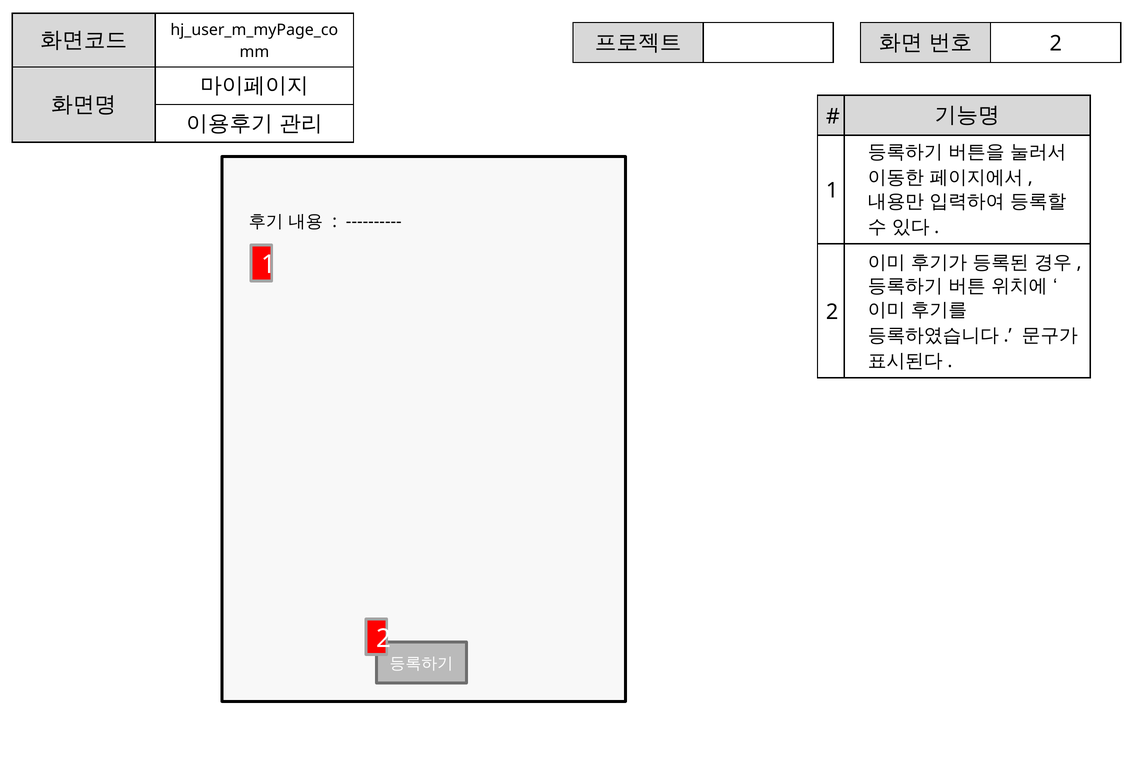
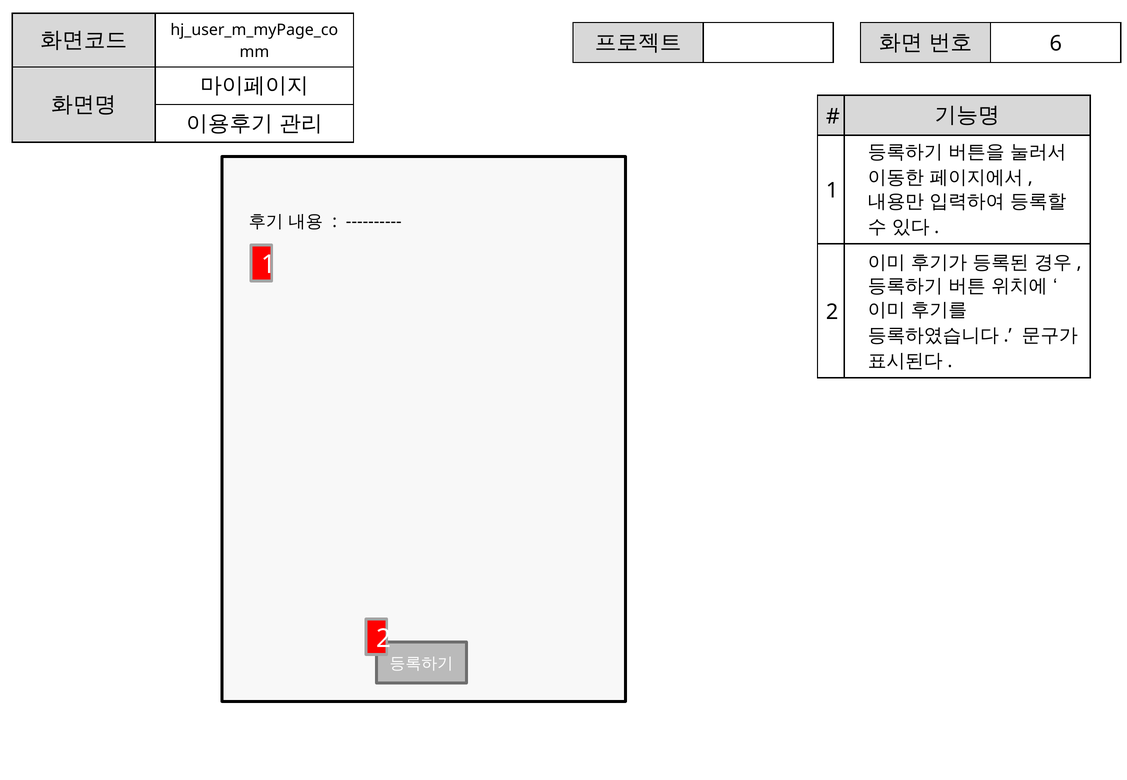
2: 2 -> 6 (1056, 44)
